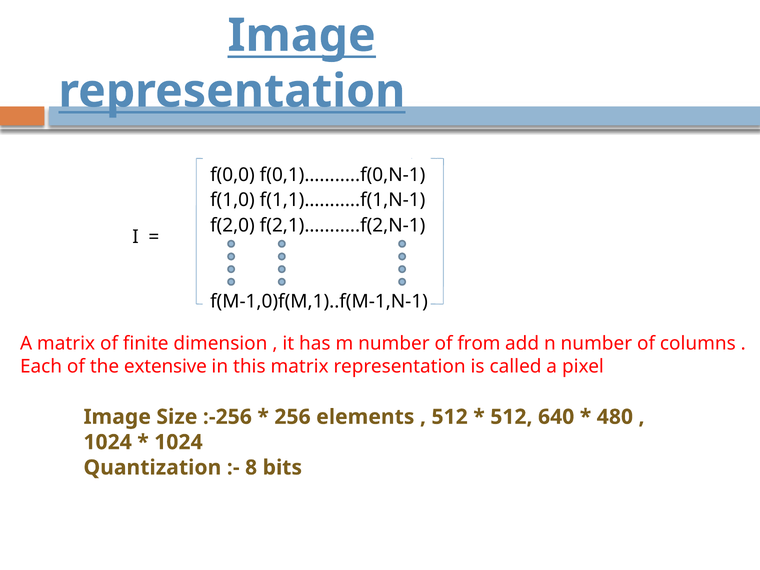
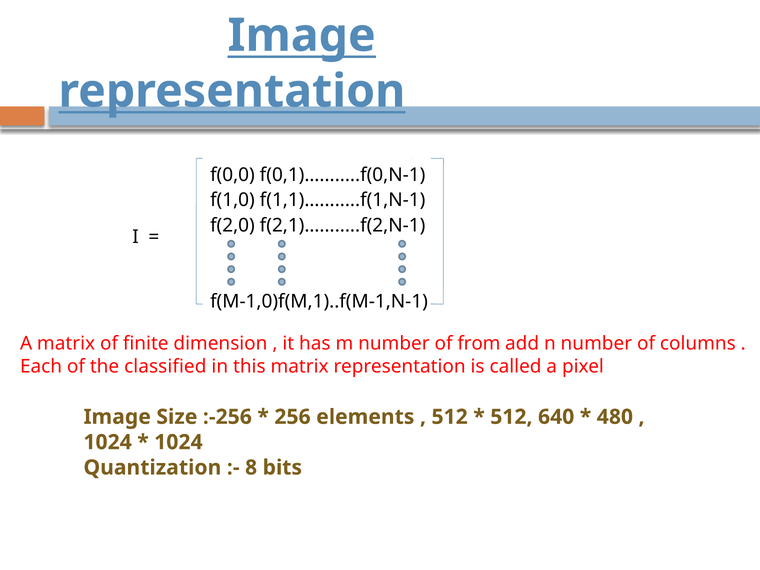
extensive: extensive -> classified (165, 366)
